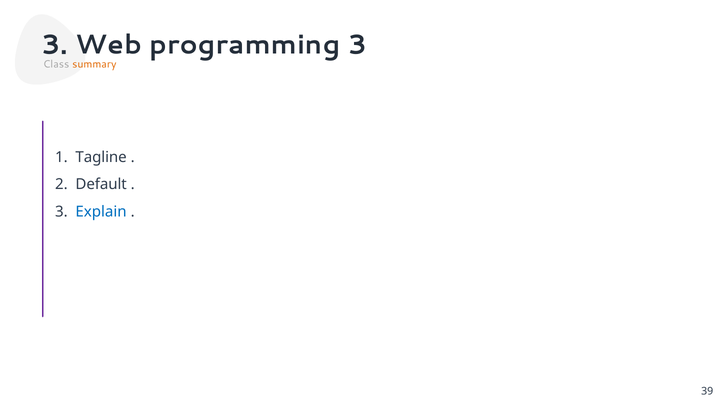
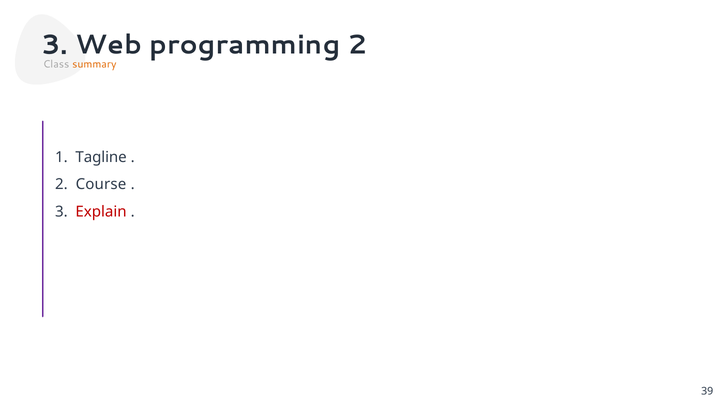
programming 3: 3 -> 2 (357, 45)
Default: Default -> Course (101, 185)
Explain colour: blue -> red (101, 212)
